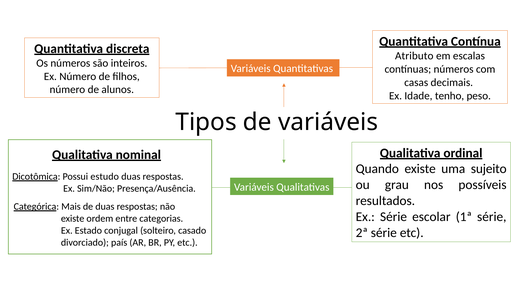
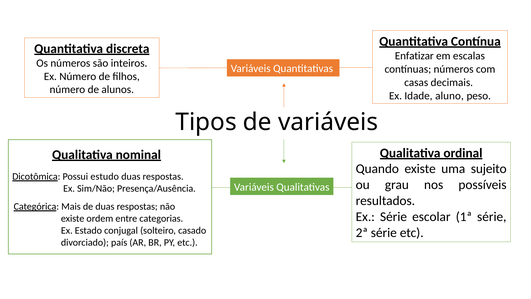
Atributo: Atributo -> Enfatizar (414, 56)
tenho: tenho -> aluno (449, 96)
